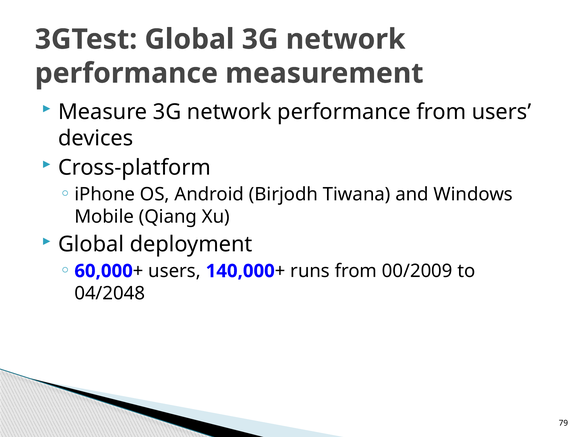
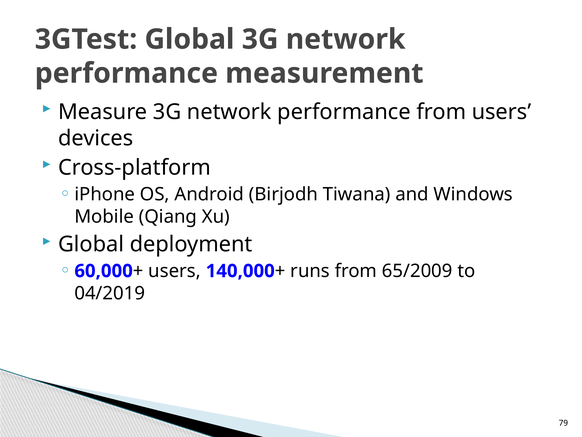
00/2009: 00/2009 -> 65/2009 (417, 271)
04/2048: 04/2048 -> 04/2019 (110, 293)
